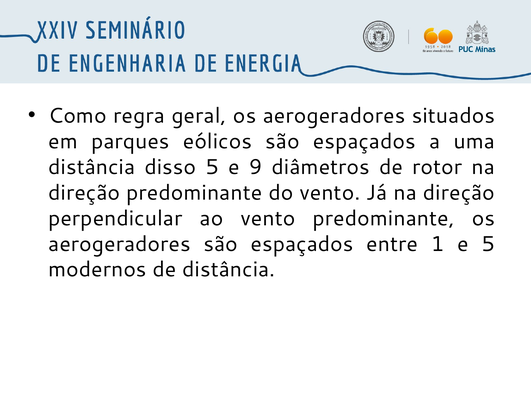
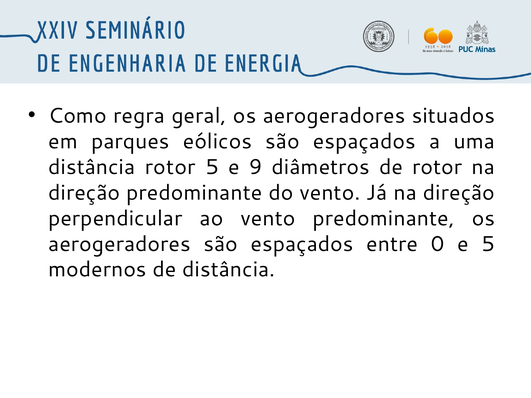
distância disso: disso -> rotor (170, 167)
1: 1 -> 0 (438, 244)
